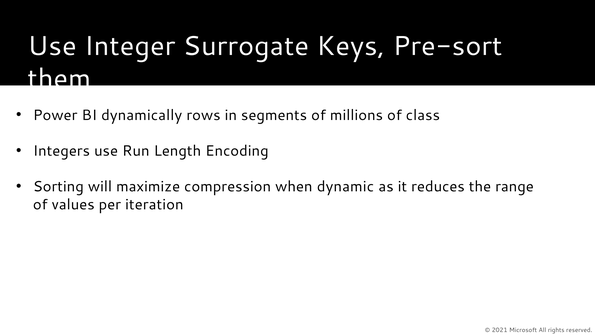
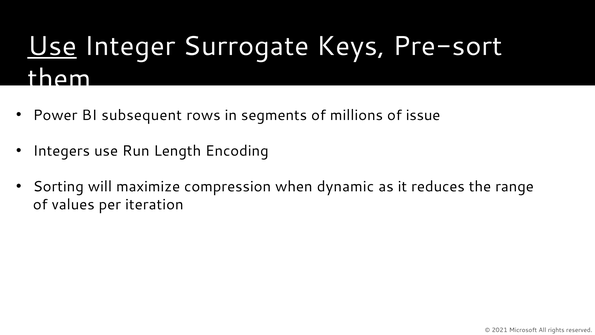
Use underline: none -> present (52, 46)
dynamically: dynamically -> subsequent (142, 115)
class: class -> issue (423, 115)
